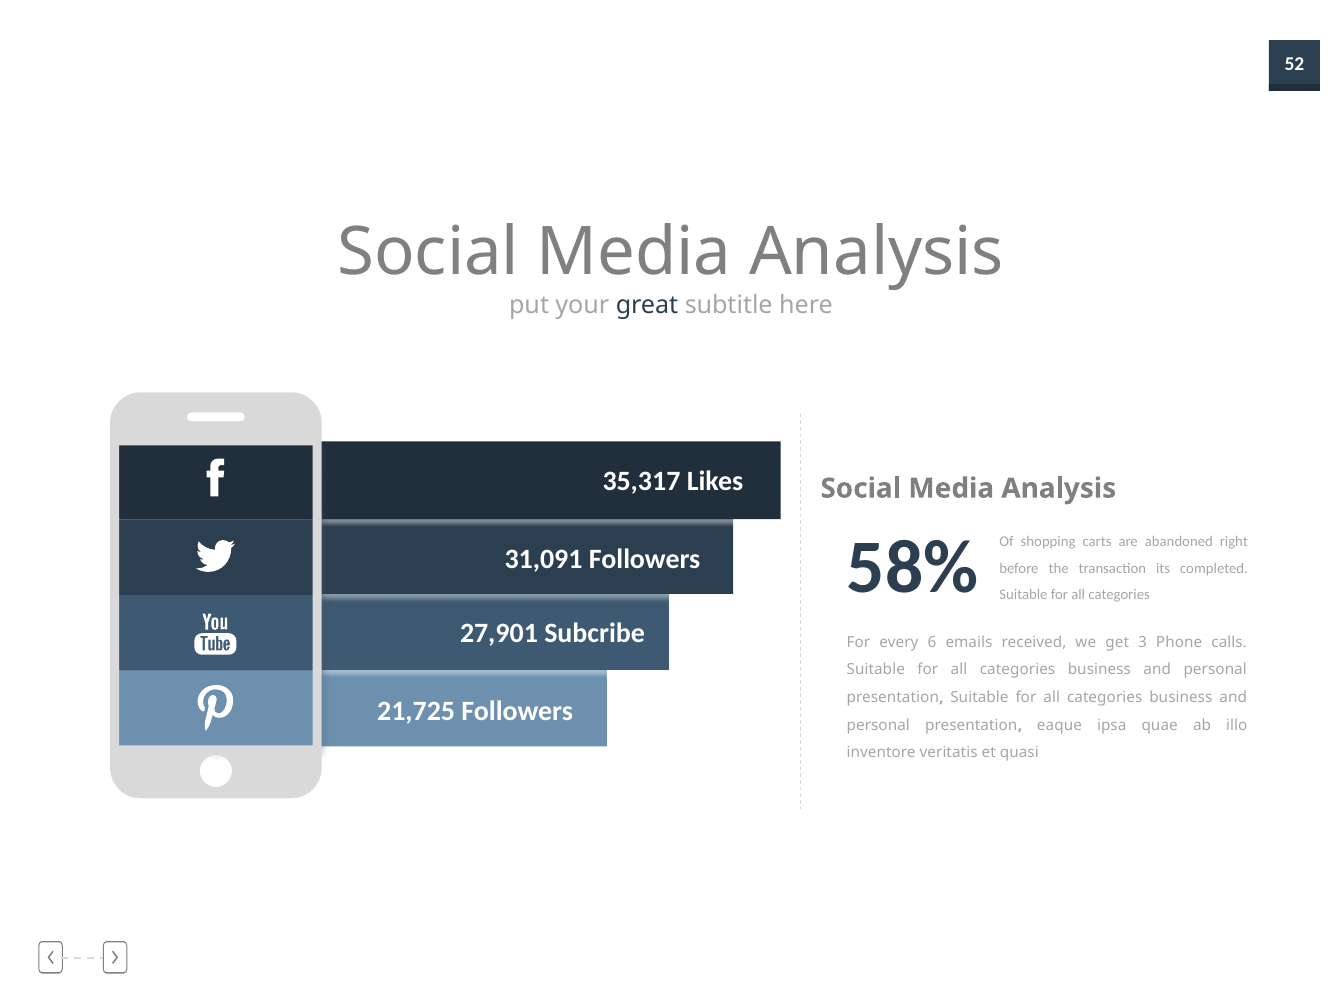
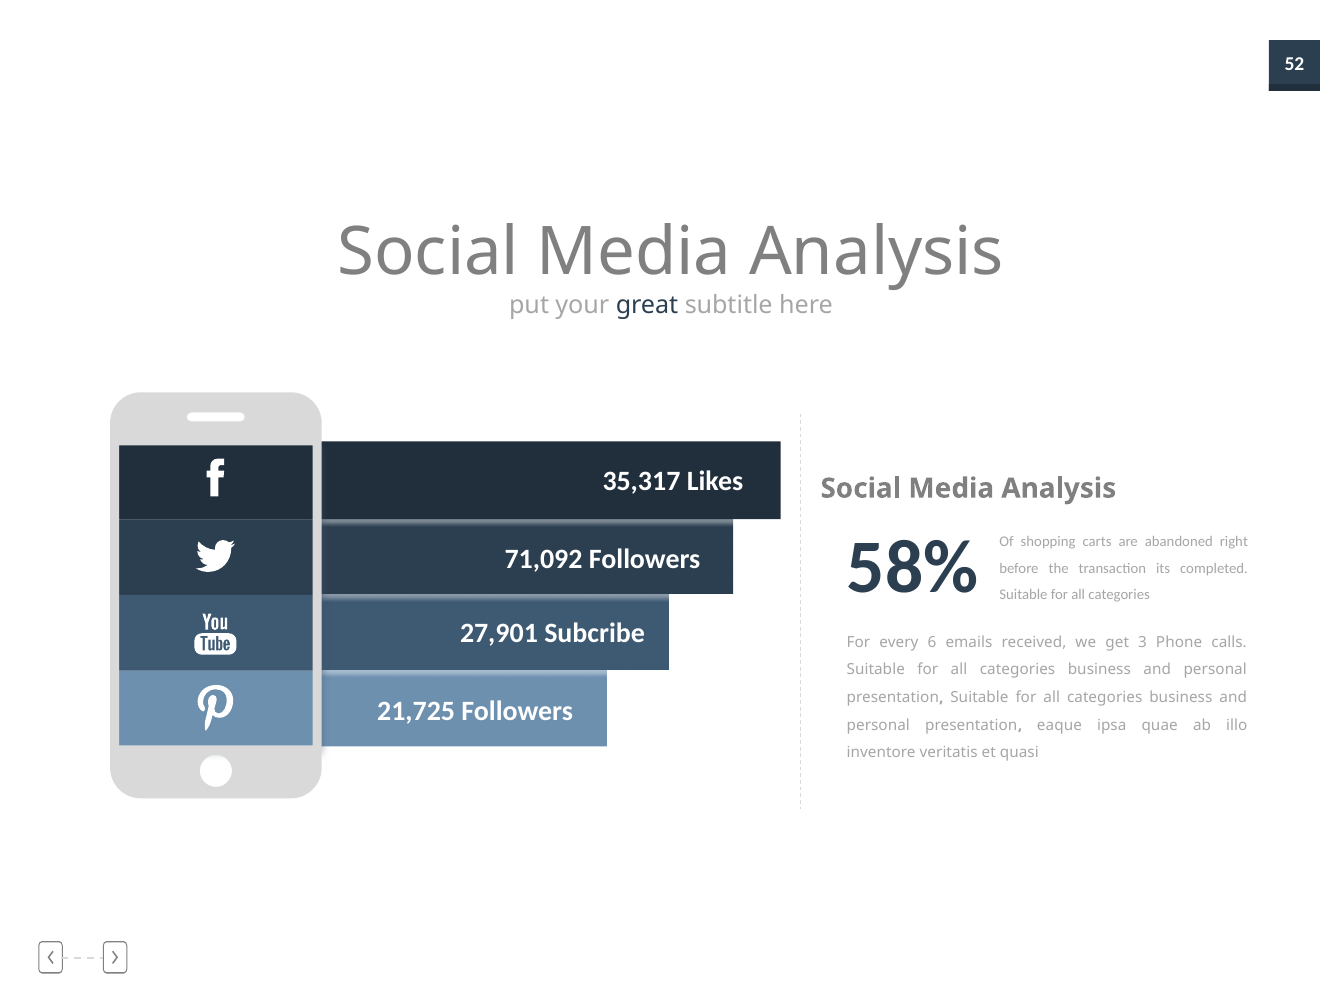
31,091: 31,091 -> 71,092 (544, 559)
